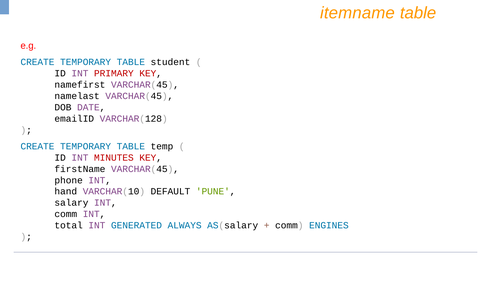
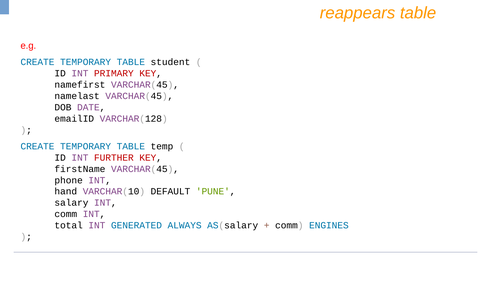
itemname: itemname -> reappears (357, 13)
MINUTES: MINUTES -> FURTHER (114, 158)
